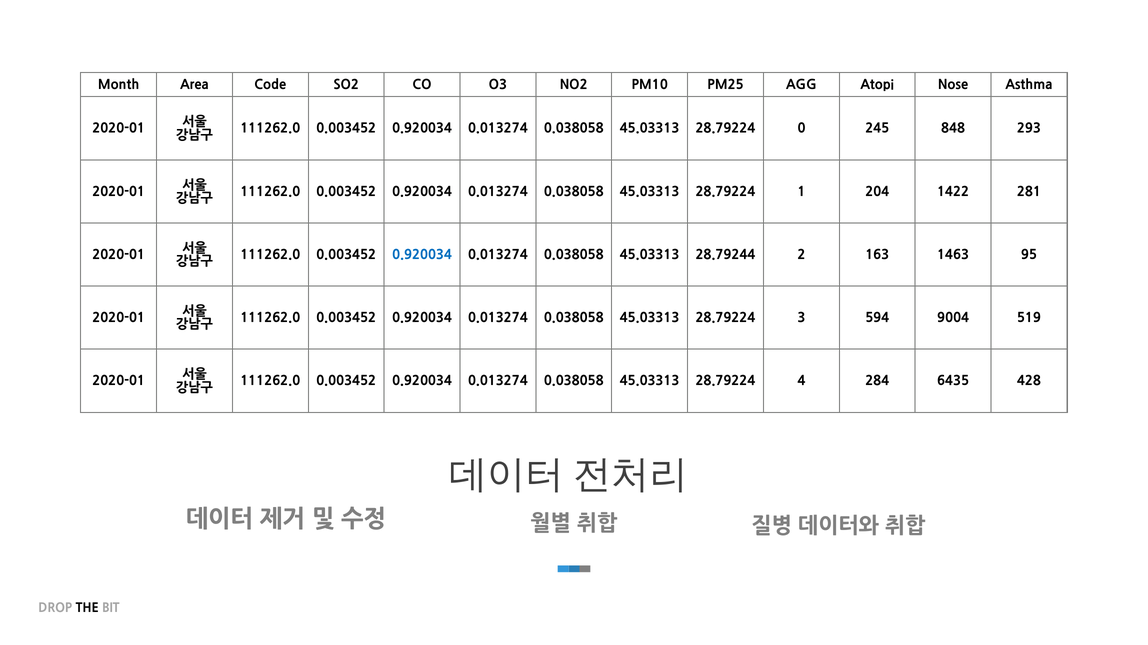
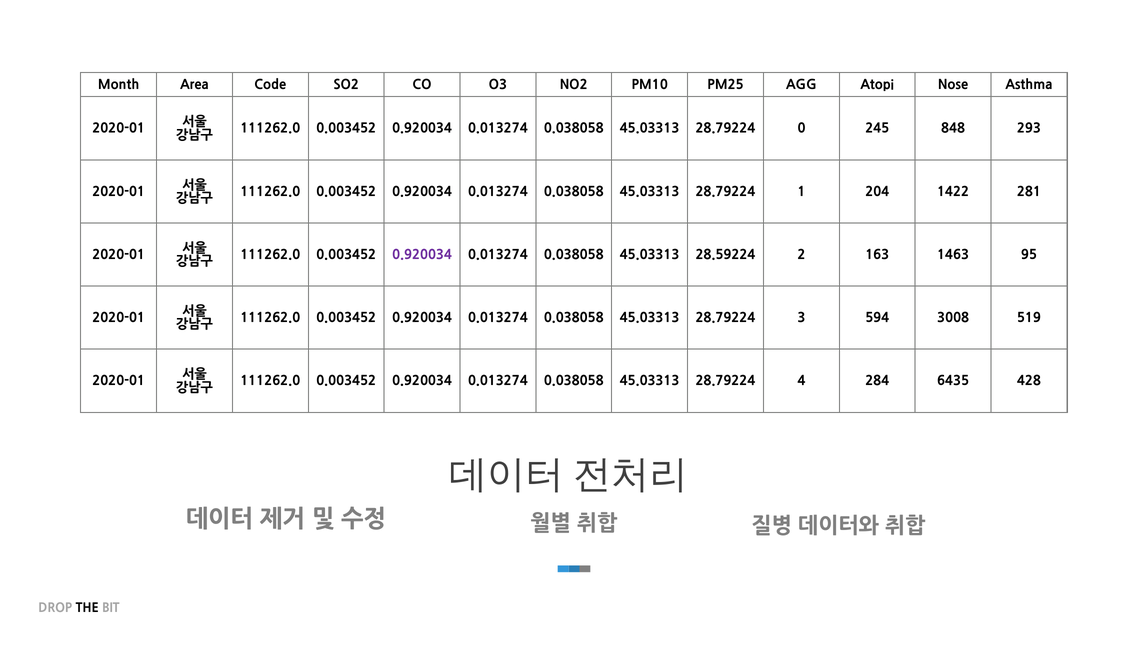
0.920034 colour: blue -> purple (422, 255)
28.79244: 28.79244 -> 28.59224 (725, 255)
9004: 9004 -> 3008 (953, 318)
